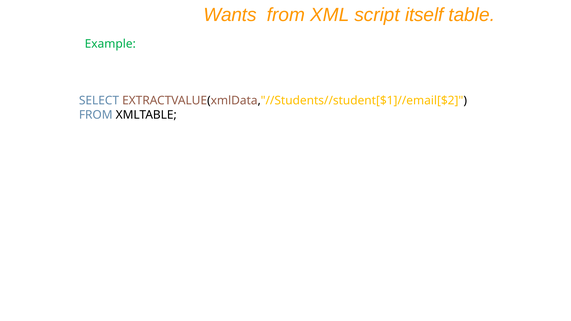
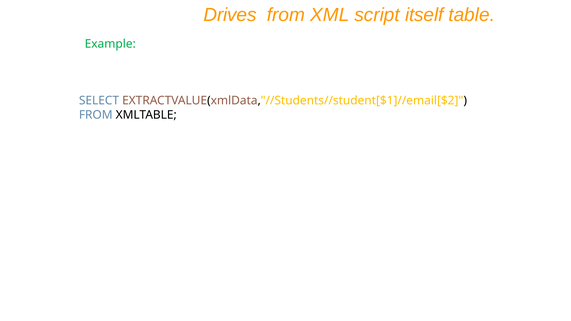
Wants: Wants -> Drives (230, 15)
